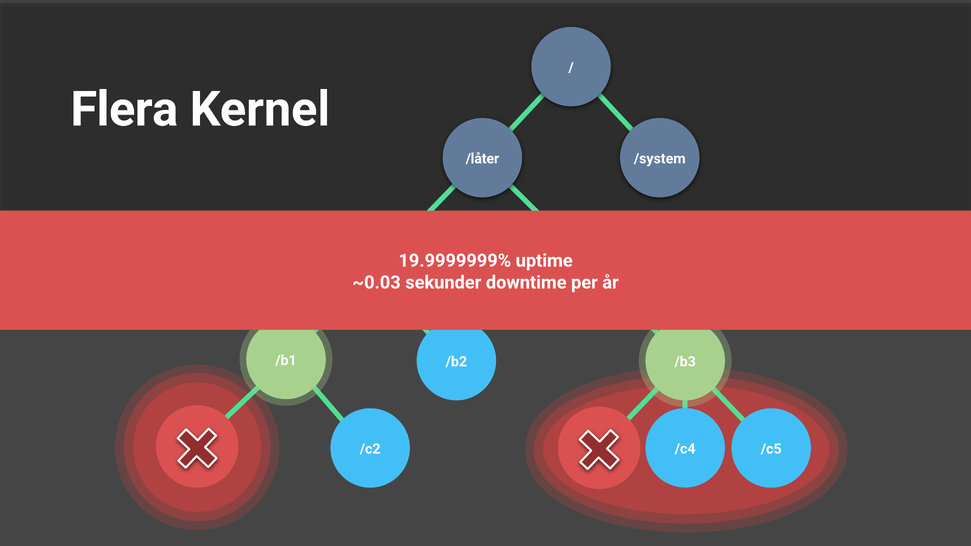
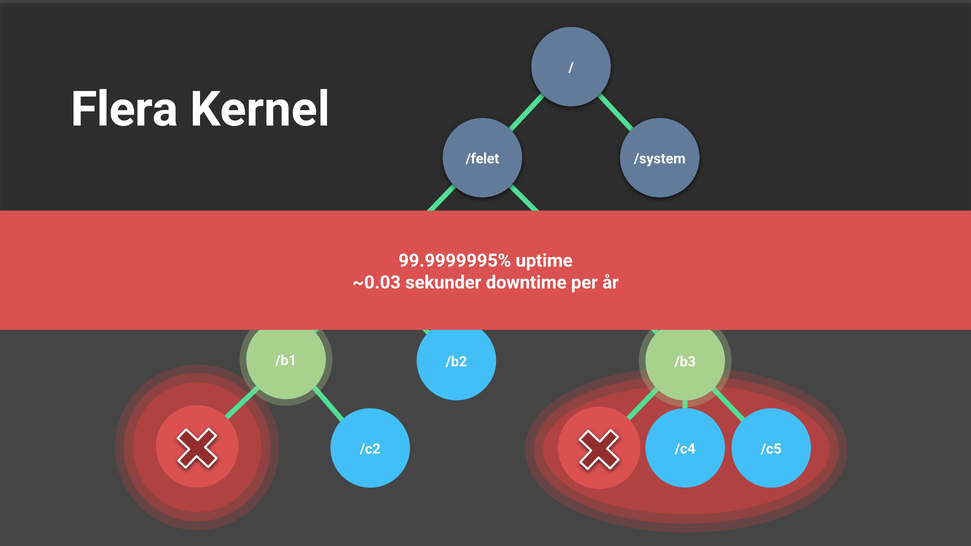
/låter: /låter -> /felet (482, 159)
19.9999999%: 19.9999999% -> 99.9999995% (455, 261)
